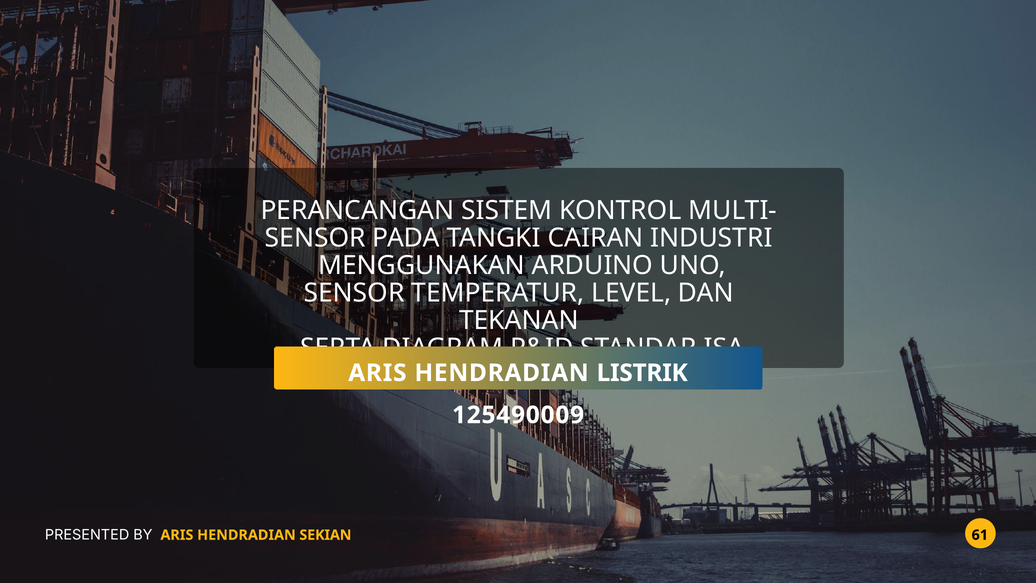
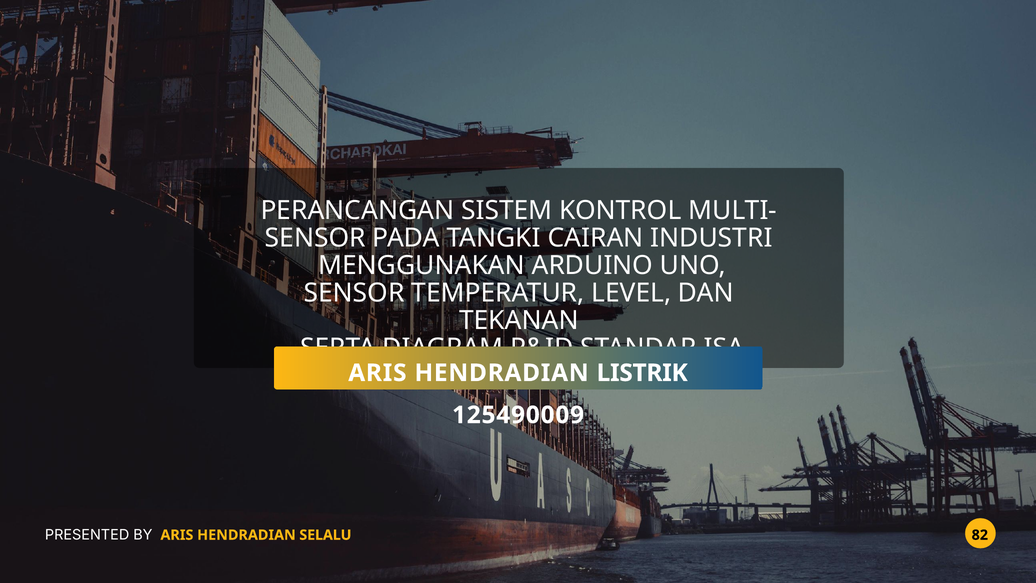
61: 61 -> 82 (980, 535)
SEKIAN: SEKIAN -> SELALU (325, 535)
